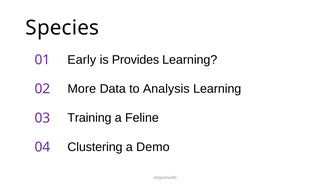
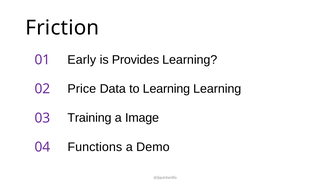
Species: Species -> Friction (62, 28)
More: More -> Price (82, 89)
to Analysis: Analysis -> Learning (166, 89)
Feline: Feline -> Image (142, 118)
Clustering: Clustering -> Functions (95, 147)
